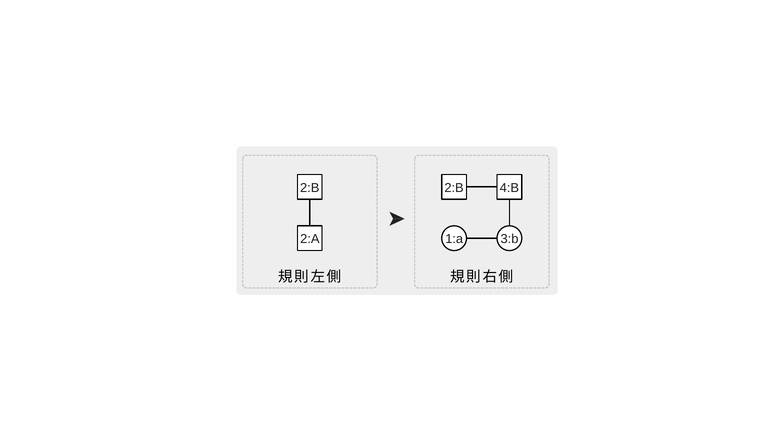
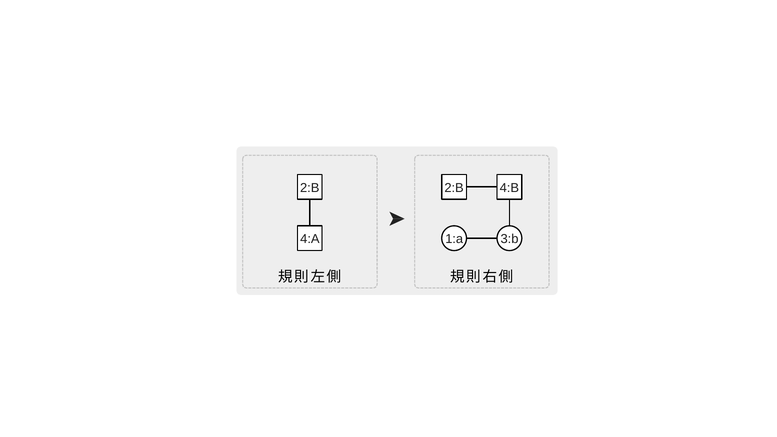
2:A: 2:A -> 4:A (310, 239)
